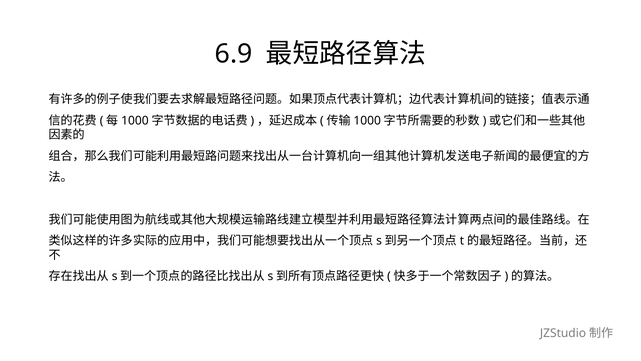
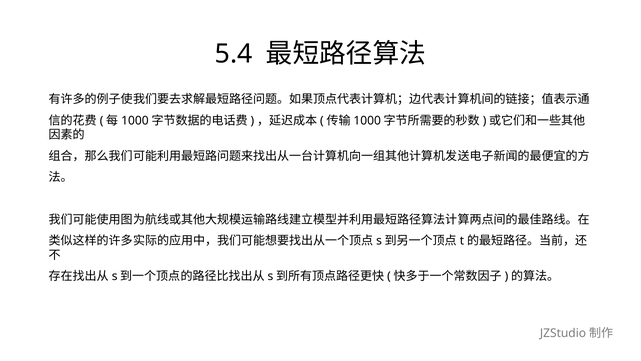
6.9: 6.9 -> 5.4 (234, 54)
